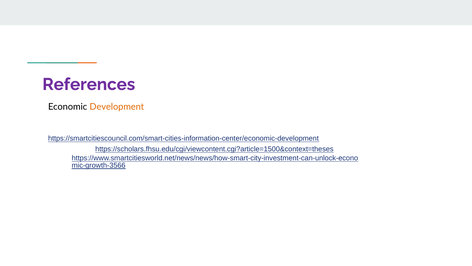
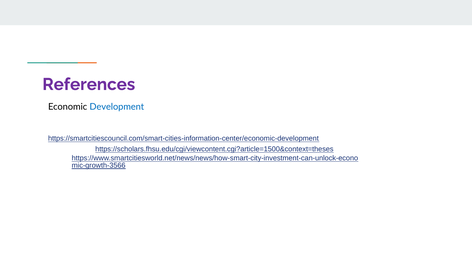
Development colour: orange -> blue (117, 107)
